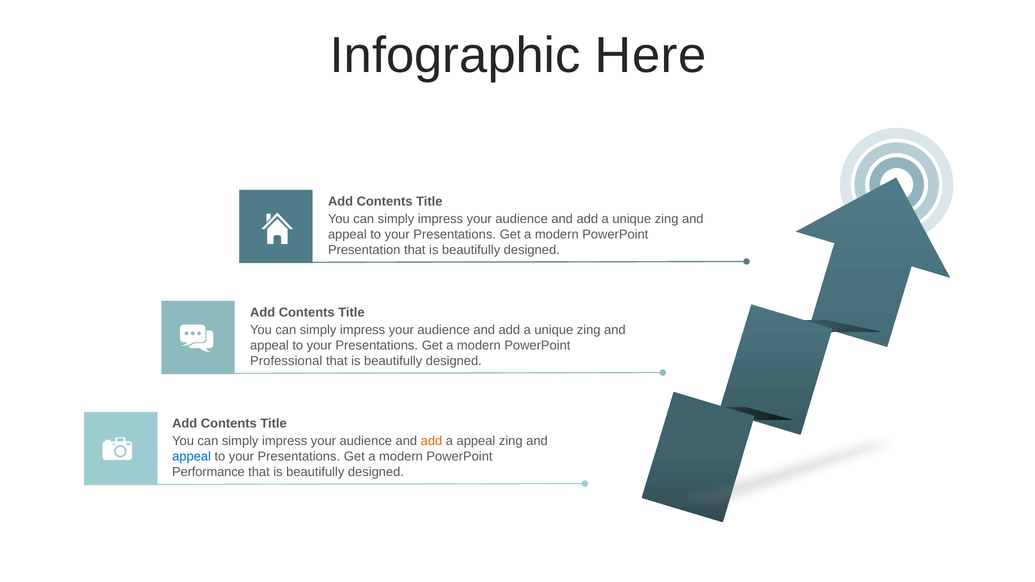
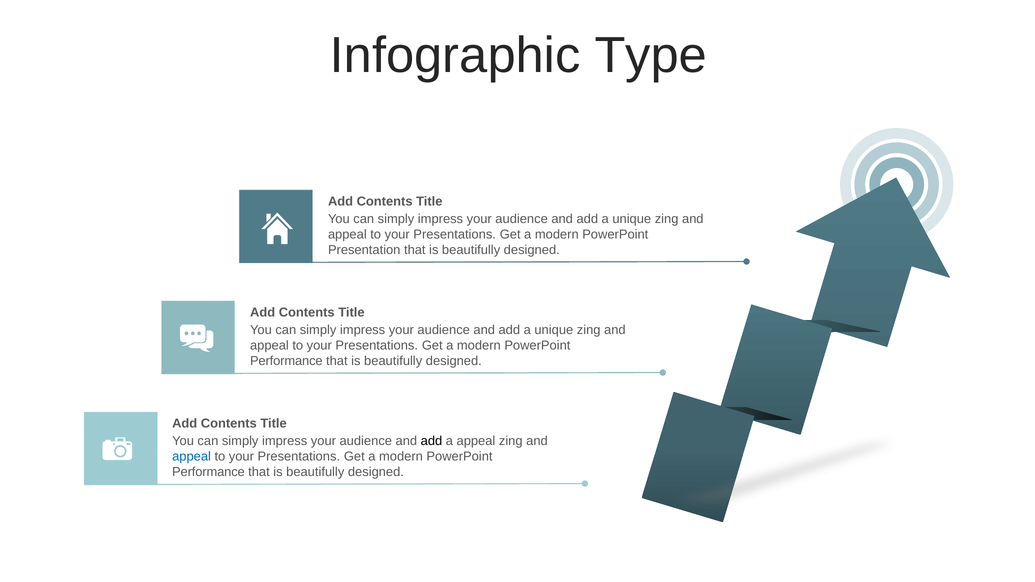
Here: Here -> Type (651, 55)
Professional: Professional -> Performance (286, 361)
add colour: orange -> black (431, 441)
